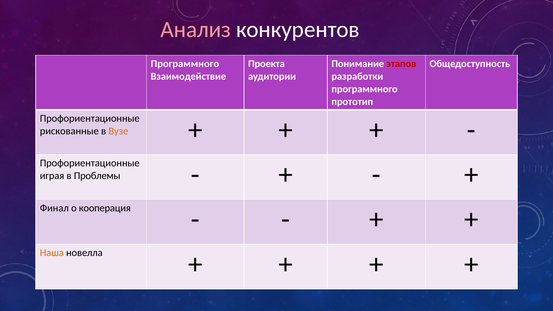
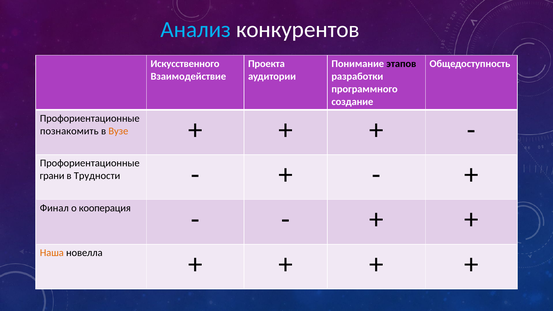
Анализ colour: pink -> light blue (196, 29)
Программного: Программного -> Искусственного (185, 64)
этапов colour: red -> black (401, 64)
прототип: прототип -> создание (352, 102)
рискованные: рискованные -> познакомить (69, 131)
играя: играя -> грани (52, 176)
Проблемы: Проблемы -> Трудности (97, 176)
